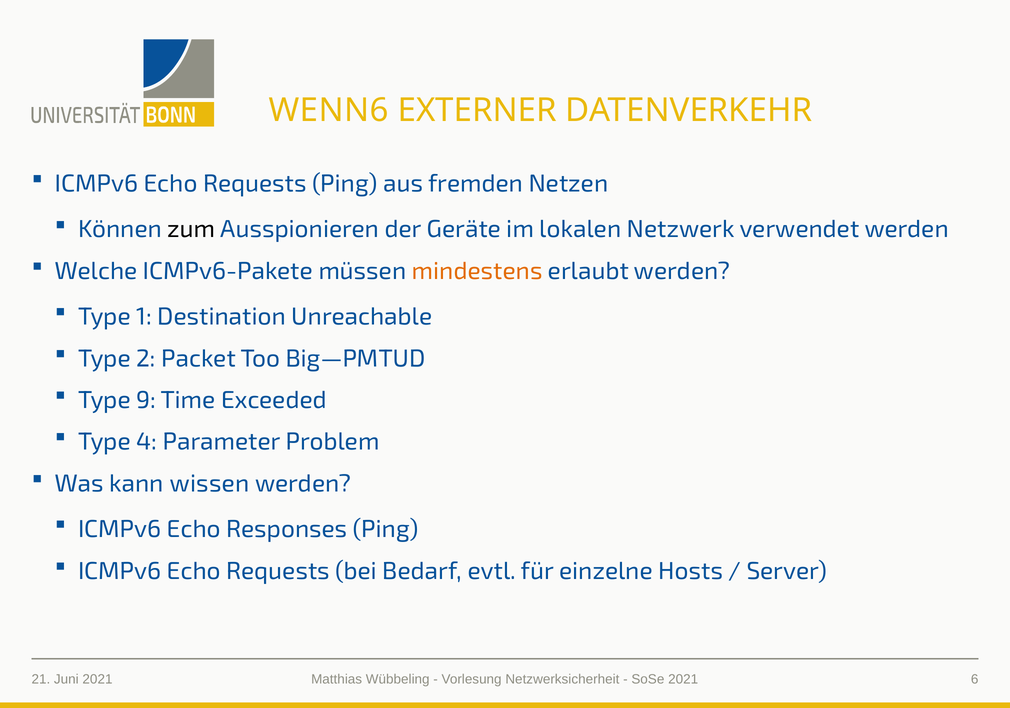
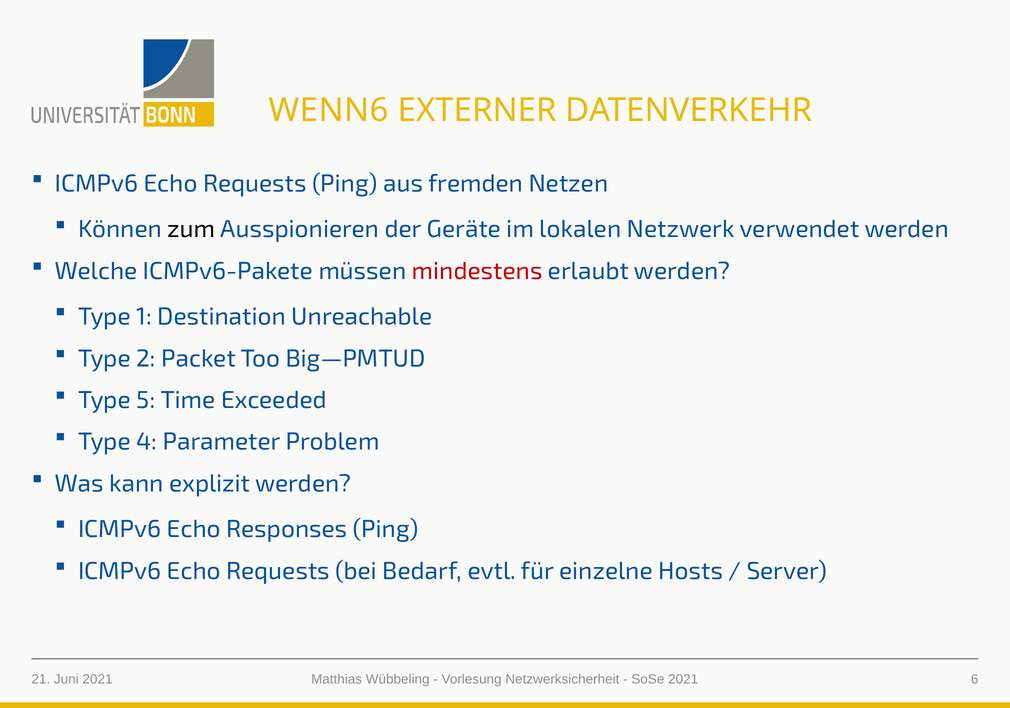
mindestens colour: orange -> red (477, 271)
9: 9 -> 5 (146, 400)
wissen: wissen -> explizit (210, 484)
